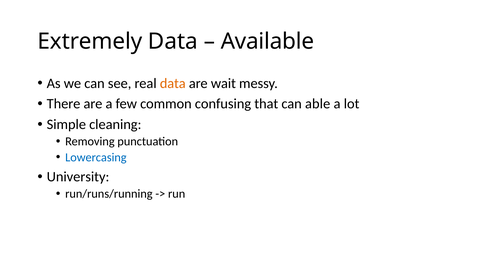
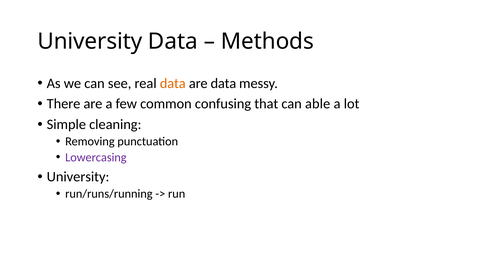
Extremely: Extremely -> University (90, 41)
Available: Available -> Methods (267, 41)
are wait: wait -> data (223, 83)
Lowercasing colour: blue -> purple (96, 157)
